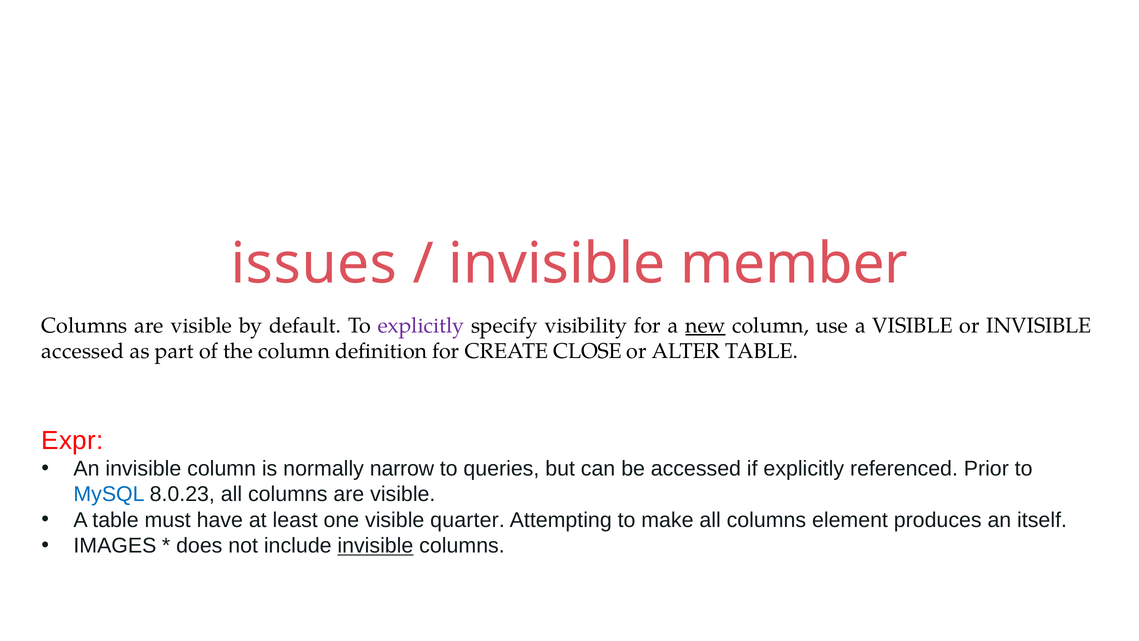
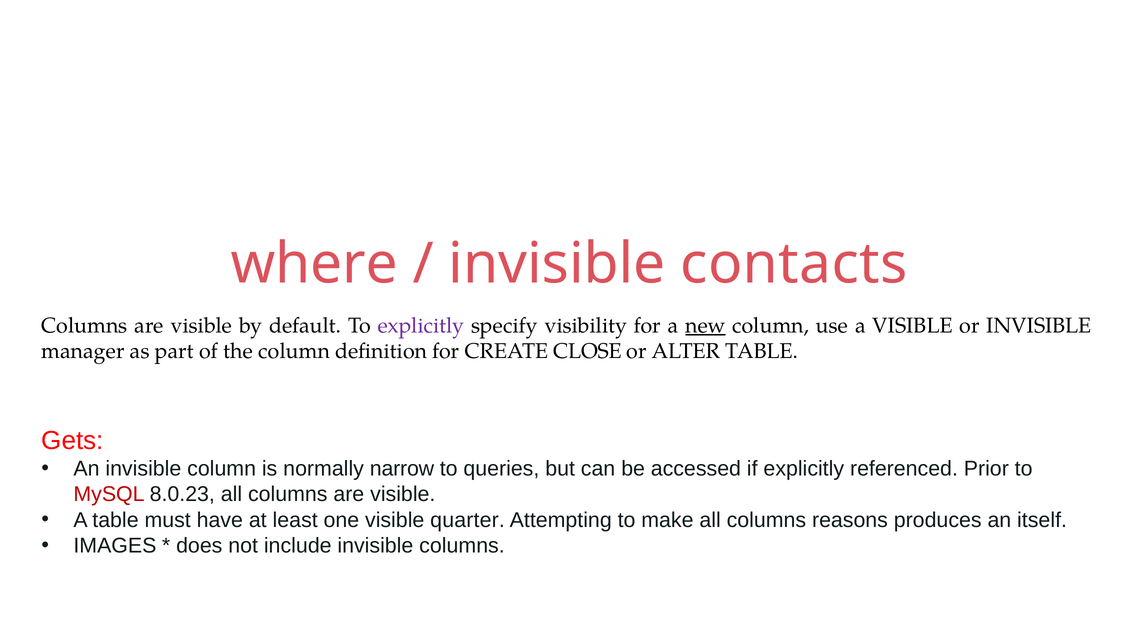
issues: issues -> where (314, 264)
member: member -> contacts (794, 264)
accessed: accessed -> manager (83, 351)
Expr: Expr -> Gets (72, 440)
MySQL colour: blue -> red (109, 494)
element: element -> reasons (850, 520)
invisible underline: present -> none (375, 545)
